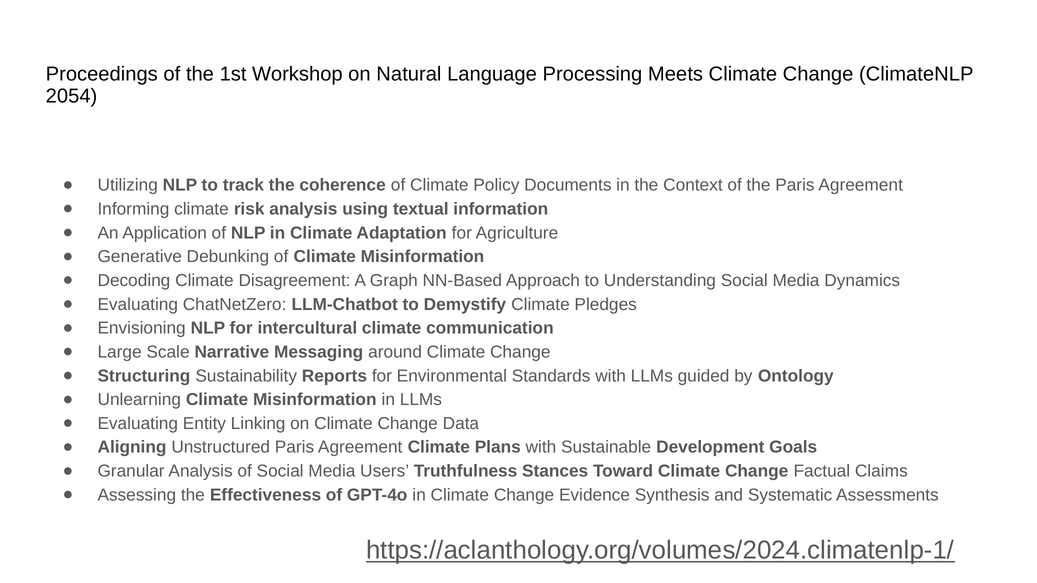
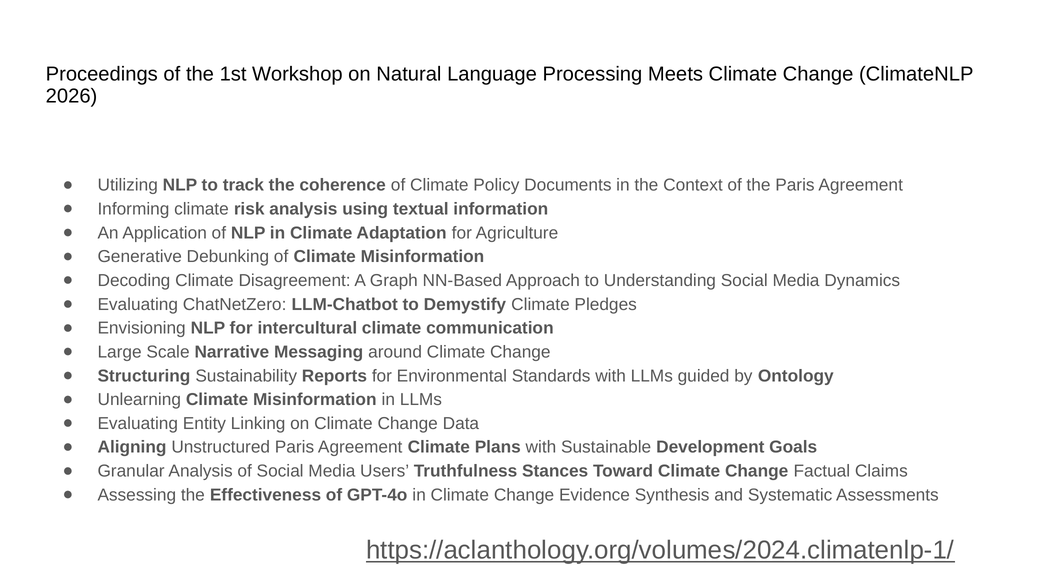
2054: 2054 -> 2026 (72, 96)
